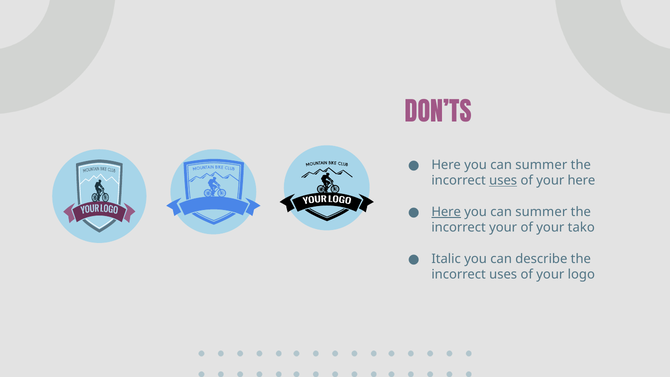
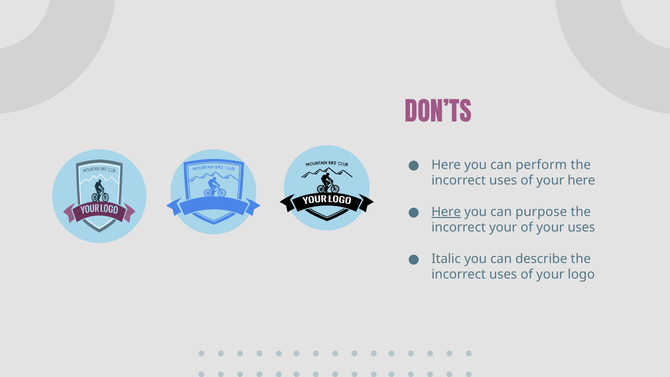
summer: summer -> perform (541, 165)
uses underline: present -> none (503, 181)
summer: summer -> purpose (541, 212)
your tako: tako -> uses (581, 228)
